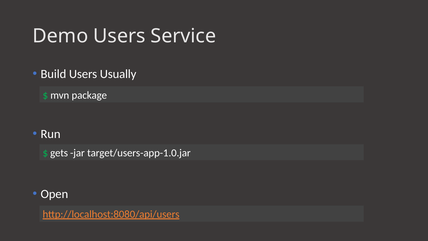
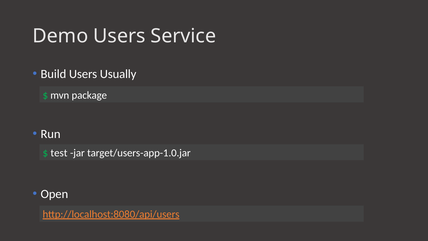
gets: gets -> test (59, 153)
